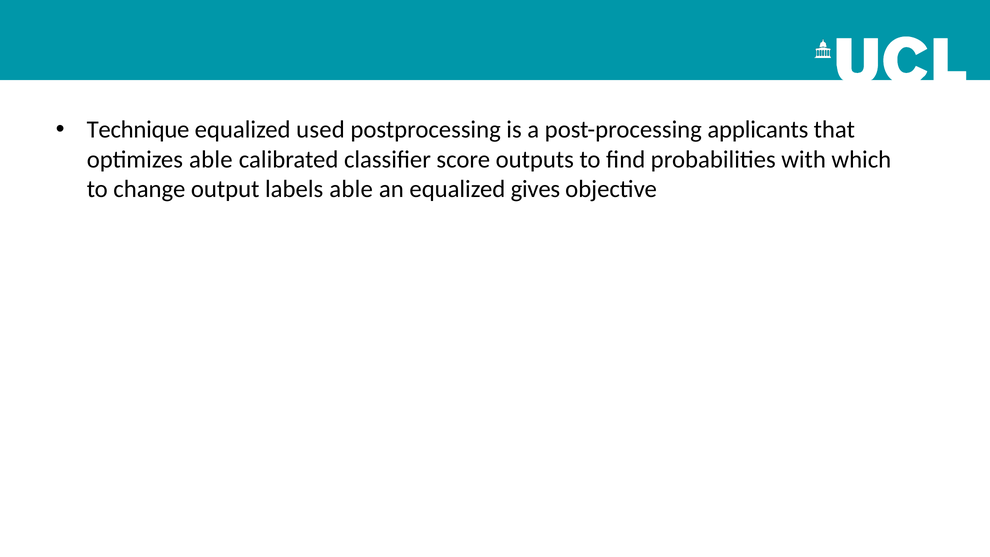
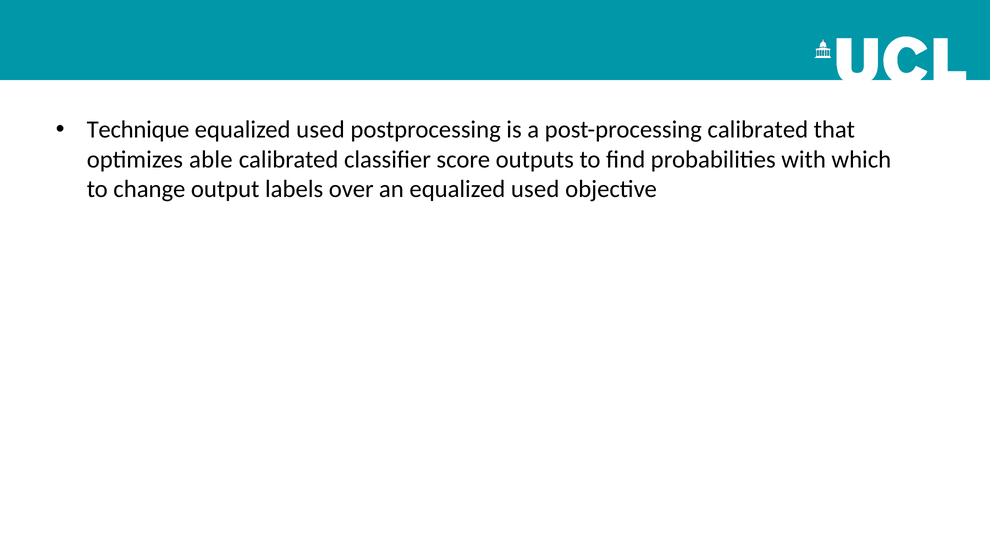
post-processing applicants: applicants -> calibrated (758, 130)
labels able: able -> over (351, 189)
an equalized gives: gives -> used (535, 189)
